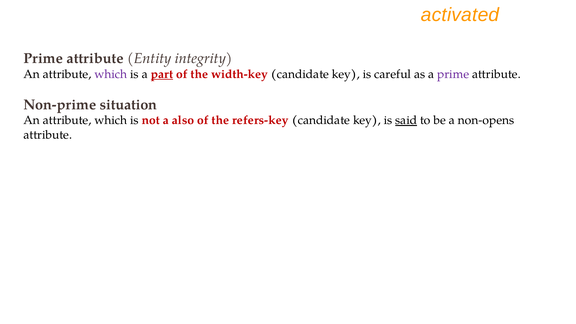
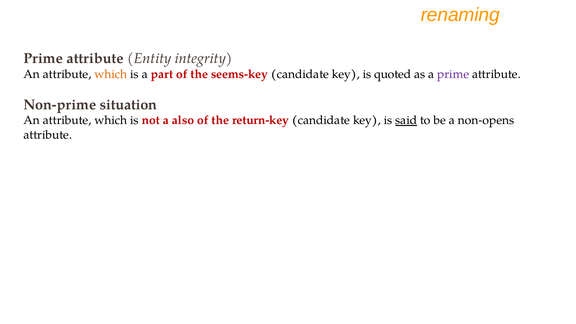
activated: activated -> renaming (460, 15)
which colour: purple -> orange (111, 74)
part underline: present -> none (162, 74)
width-key: width-key -> seems-key (239, 74)
careful: careful -> quoted (393, 74)
refers-key: refers-key -> return-key (261, 120)
